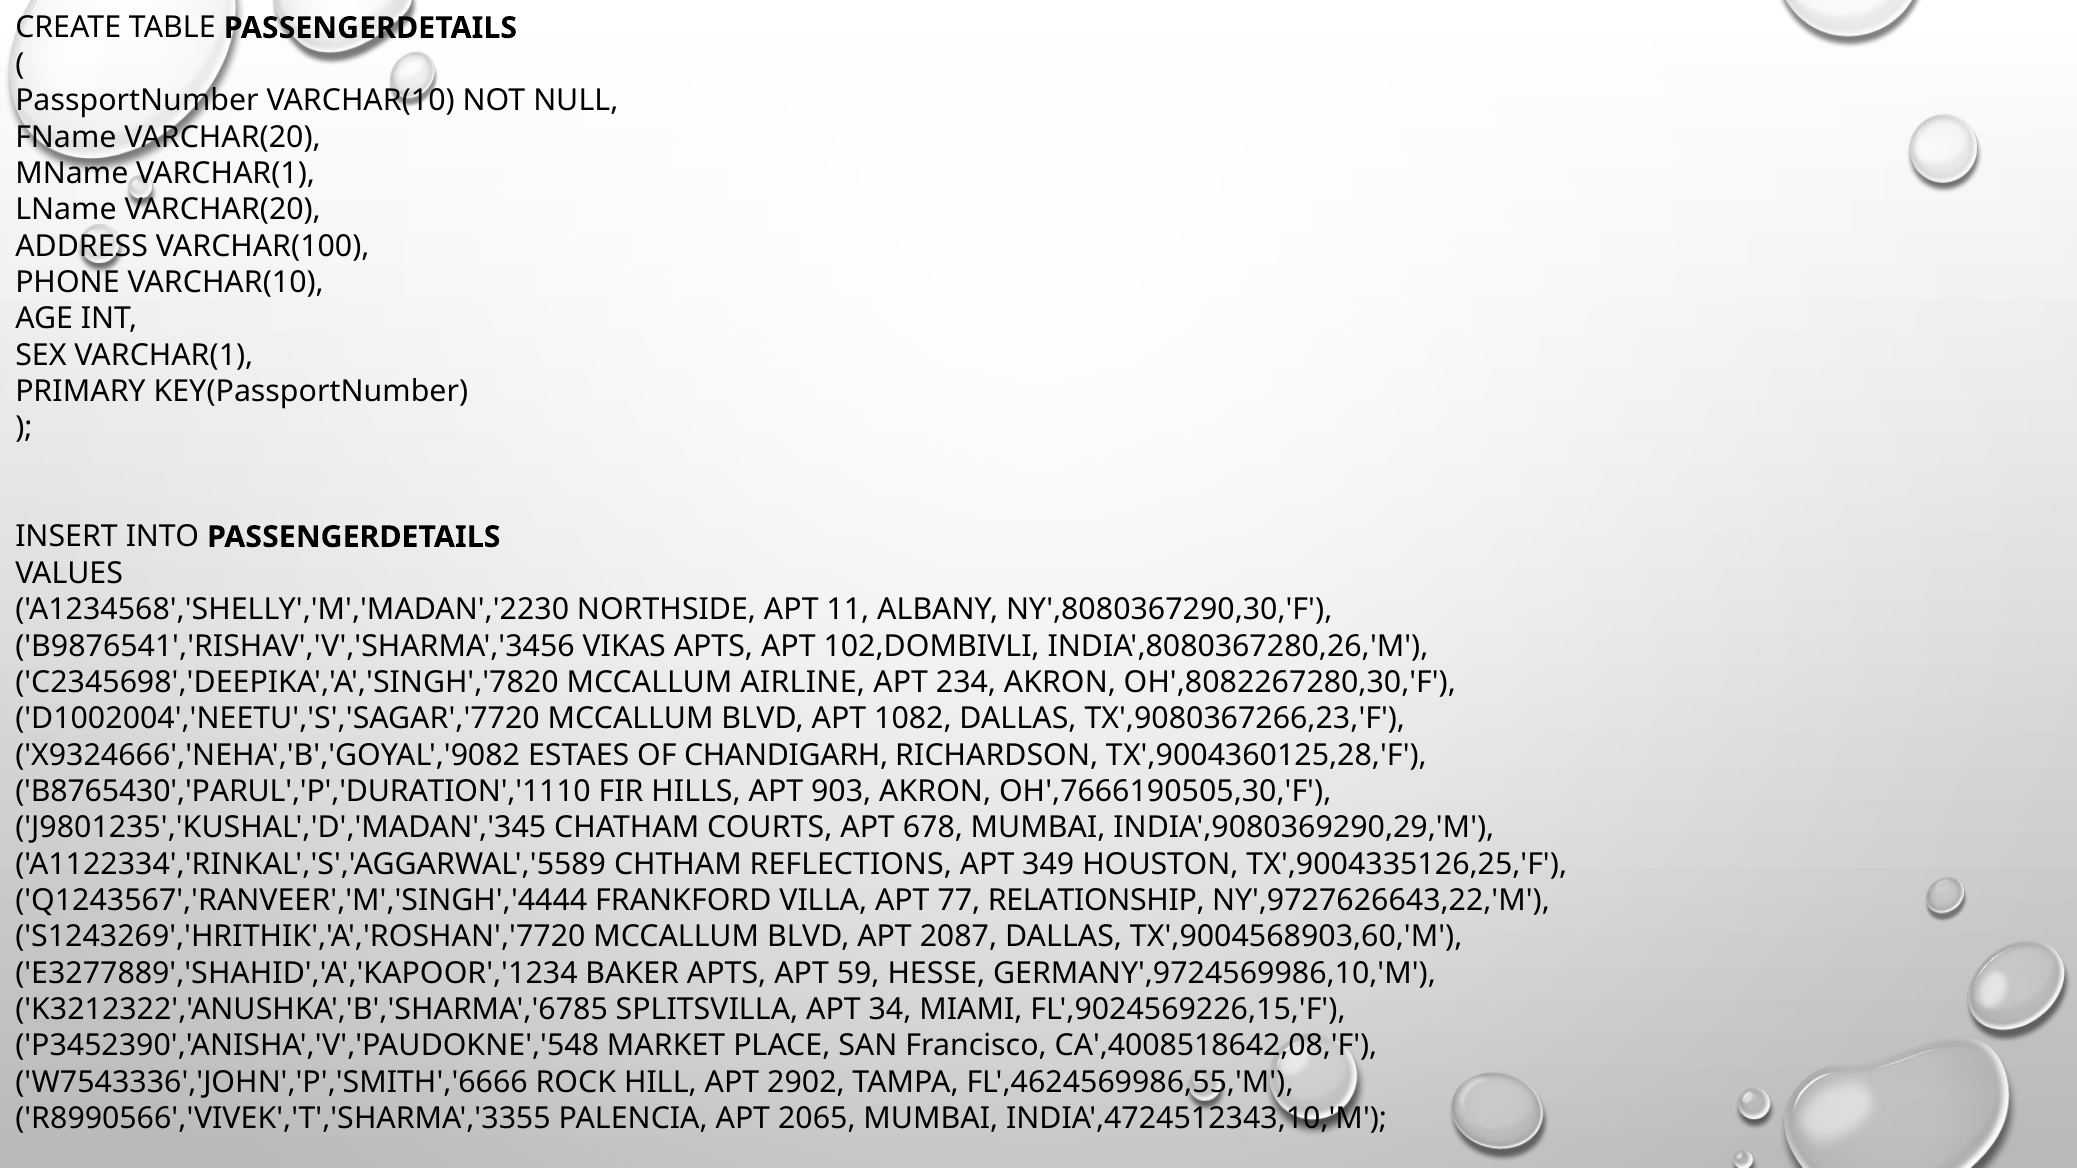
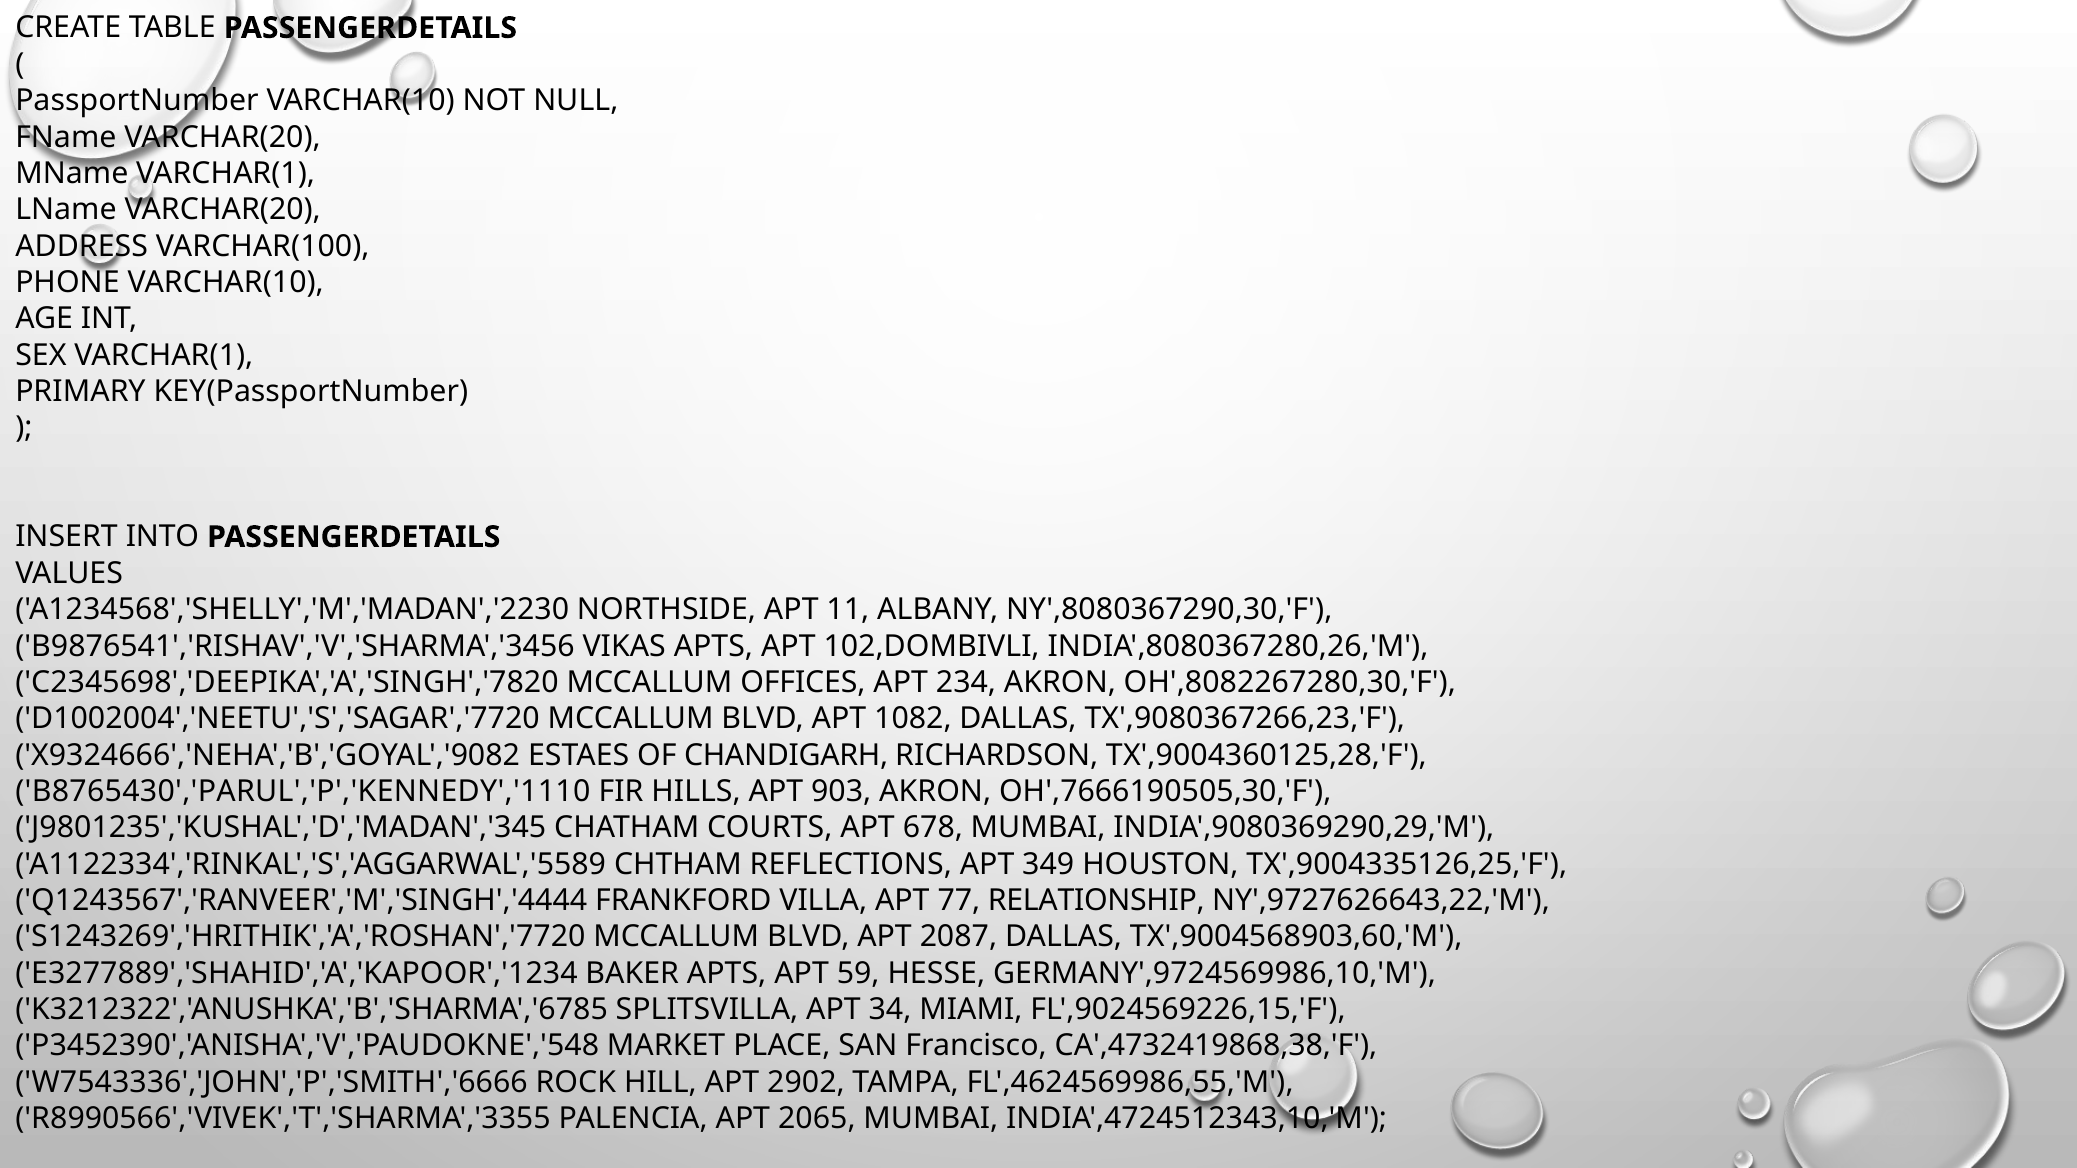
AIRLINE: AIRLINE -> OFFICES (803, 683)
B8765430','PARUL','P','DURATION','1110: B8765430','PARUL','P','DURATION','1110 -> B8765430','PARUL','P','KENNEDY','1110 (303, 792)
CA',4008518642,08,'F: CA',4008518642,08,'F -> CA',4732419868,38,'F (1216, 1046)
